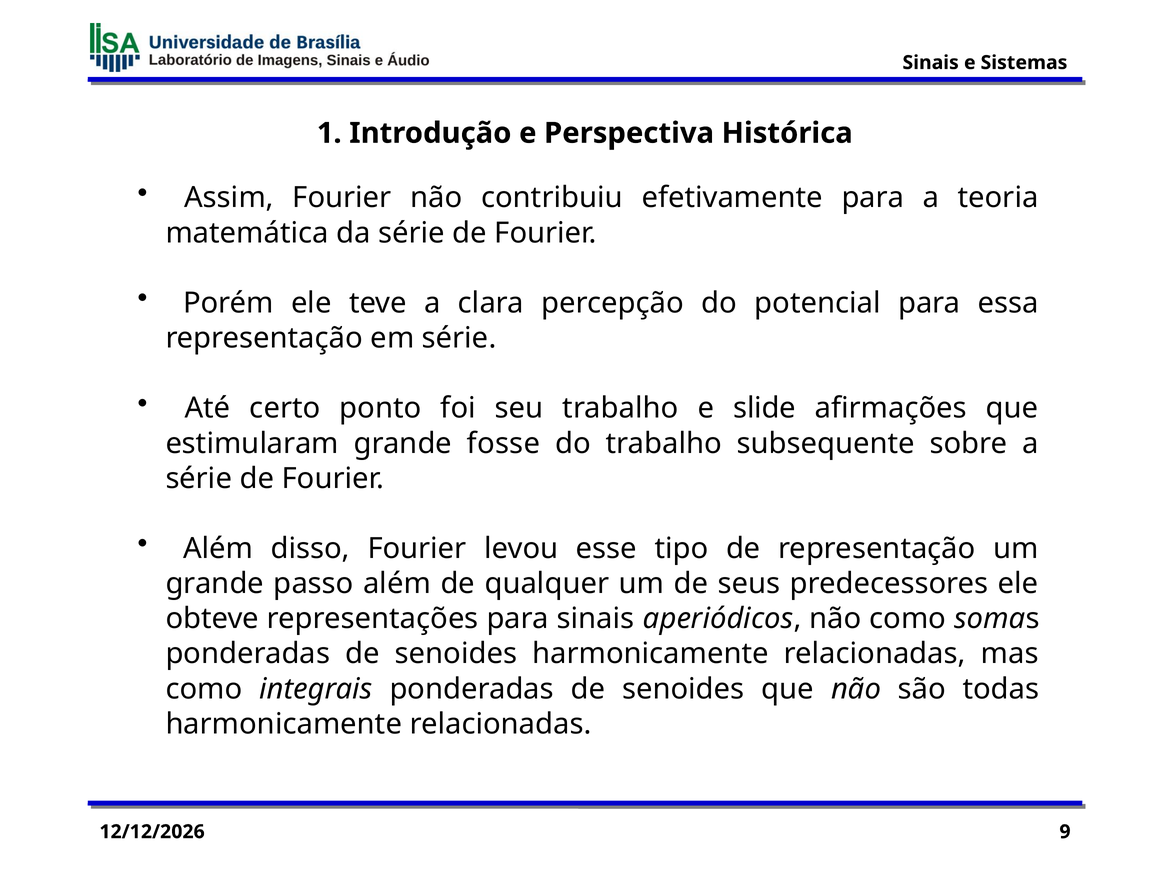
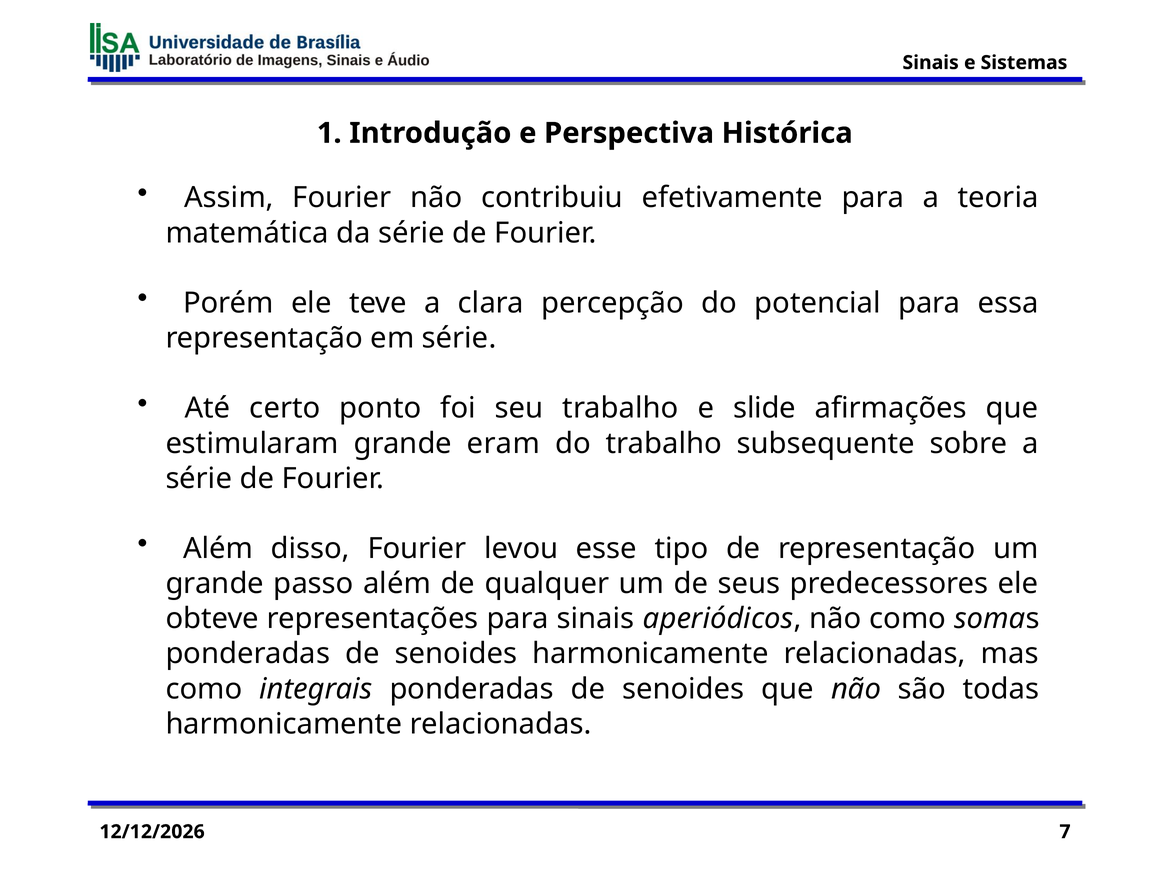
fosse: fosse -> eram (503, 444)
9: 9 -> 7 (1065, 832)
